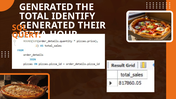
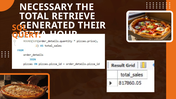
GENERATED: GENERATED -> NECESSARY (46, 7)
IDENTIFY: IDENTIFY -> RETRIEVE (73, 16)
